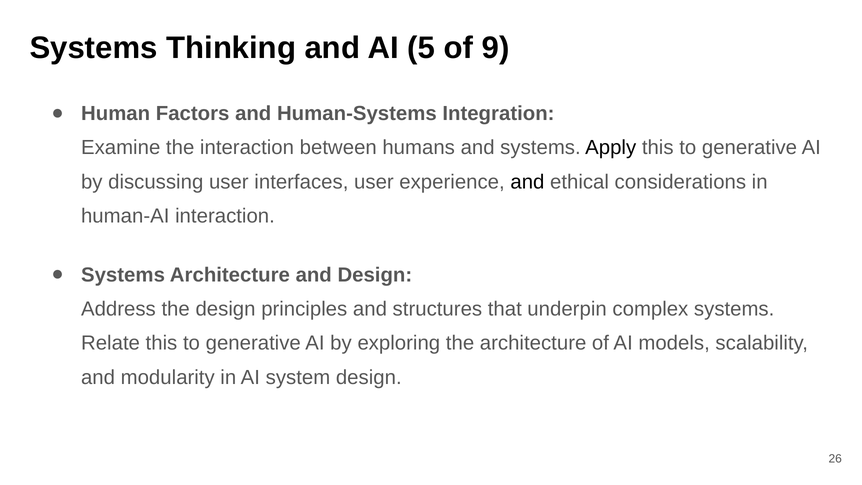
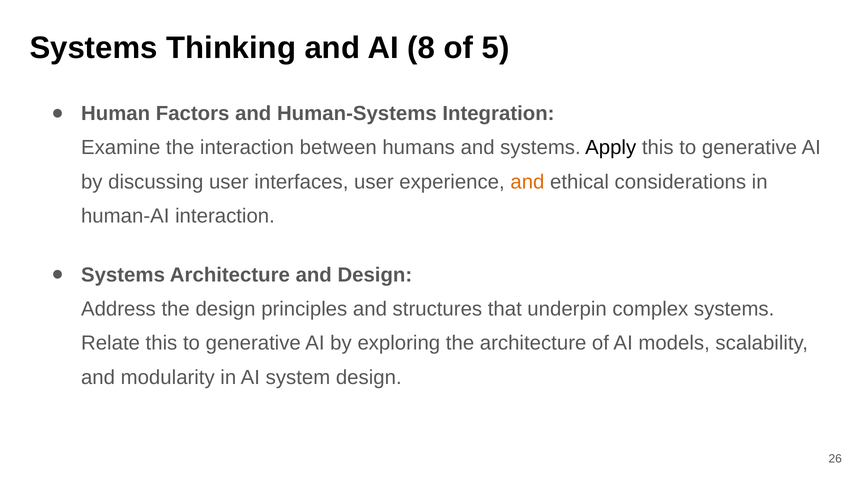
5: 5 -> 8 (421, 48)
9: 9 -> 5 (496, 48)
and colour: black -> orange (527, 182)
